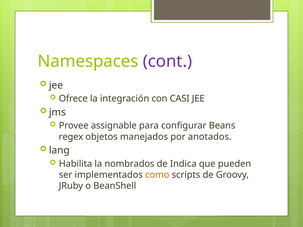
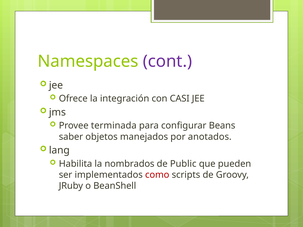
assignable: assignable -> terminada (114, 126)
regex: regex -> saber (71, 137)
Indica: Indica -> Public (183, 164)
como colour: orange -> red (157, 175)
